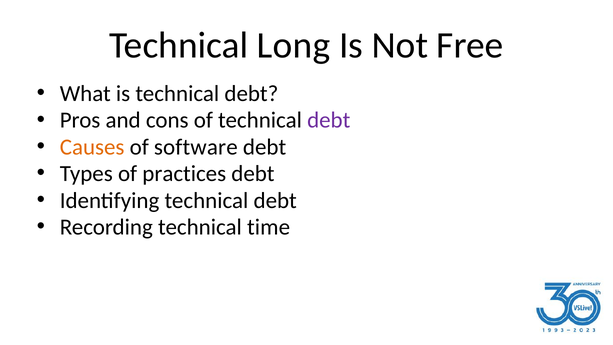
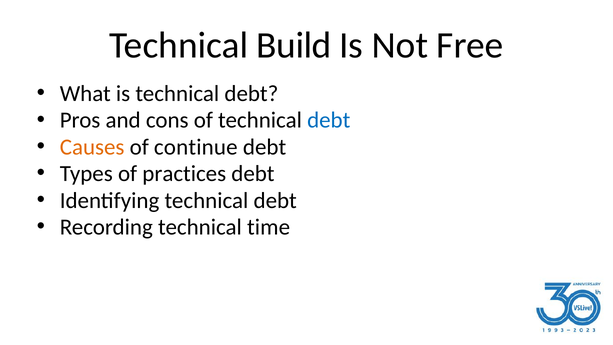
Long: Long -> Build (294, 45)
debt colour: purple -> blue (329, 120)
software: software -> continue (196, 147)
